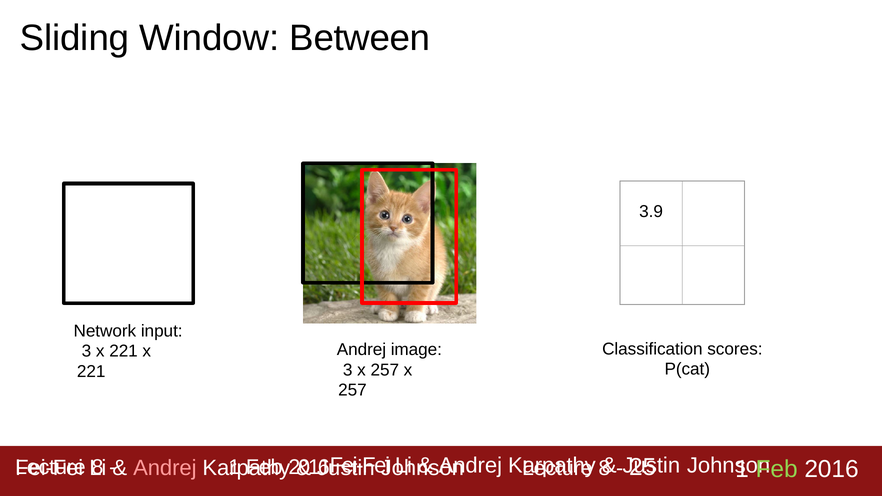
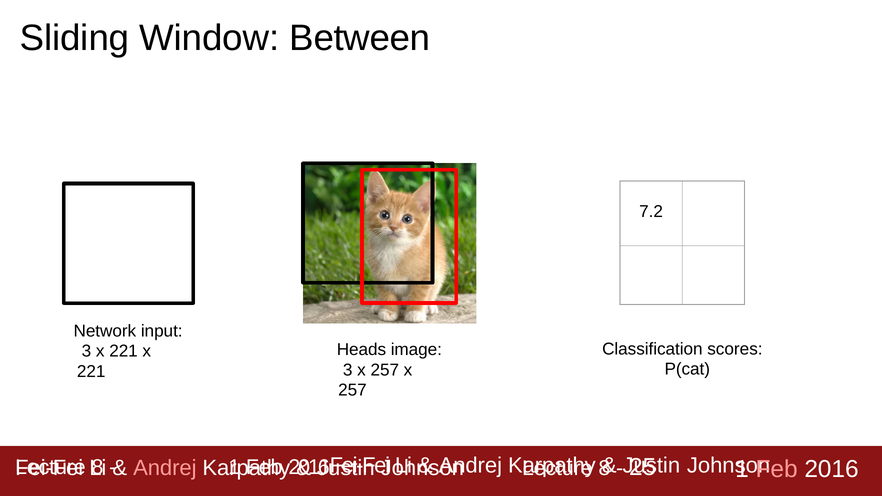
3.9: 3.9 -> 7.2 (651, 212)
Andrej: Andrej -> Heads (361, 350)
Feb colour: light green -> pink (777, 469)
